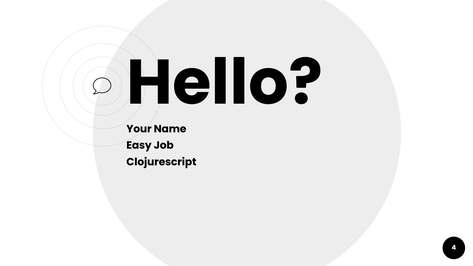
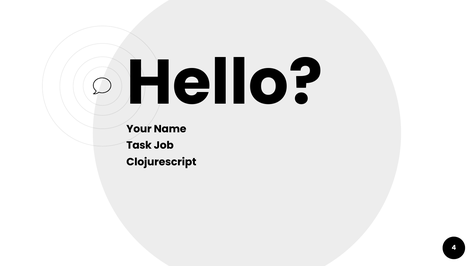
Easy: Easy -> Task (139, 146)
